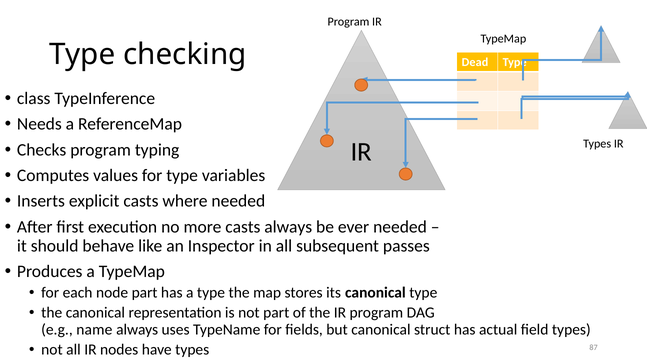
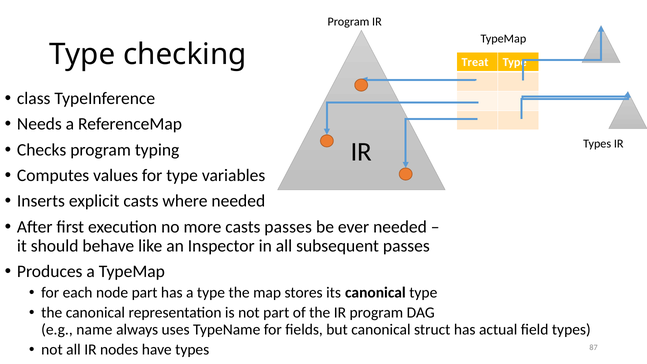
Dead: Dead -> Treat (475, 62)
casts always: always -> passes (288, 227)
